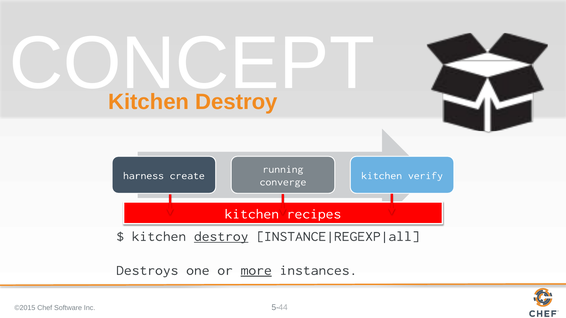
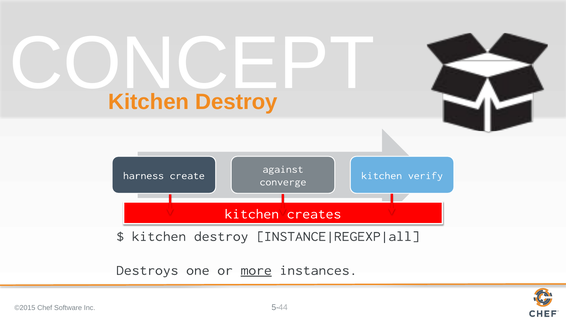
running: running -> against (283, 169)
recipes: recipes -> creates (314, 214)
destroy underline: present -> none (221, 236)
